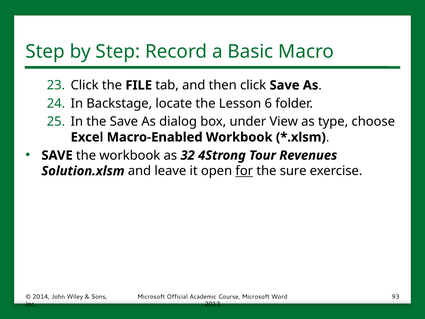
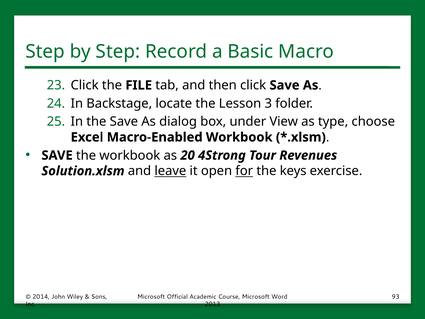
6: 6 -> 3 (268, 103)
32: 32 -> 20 (188, 155)
leave underline: none -> present (170, 171)
sure: sure -> keys (293, 171)
